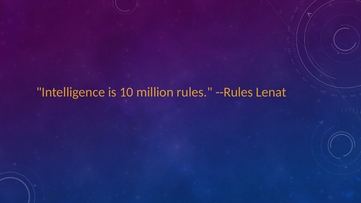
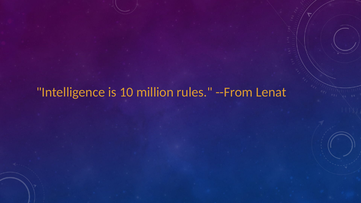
--Rules: --Rules -> --From (234, 92)
